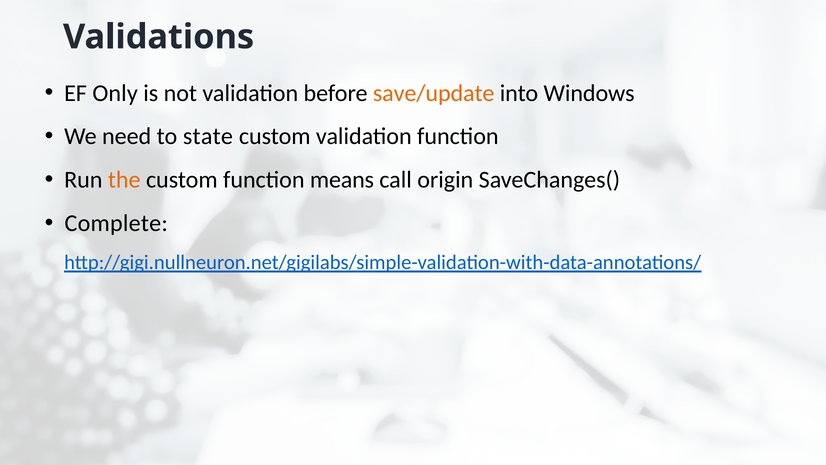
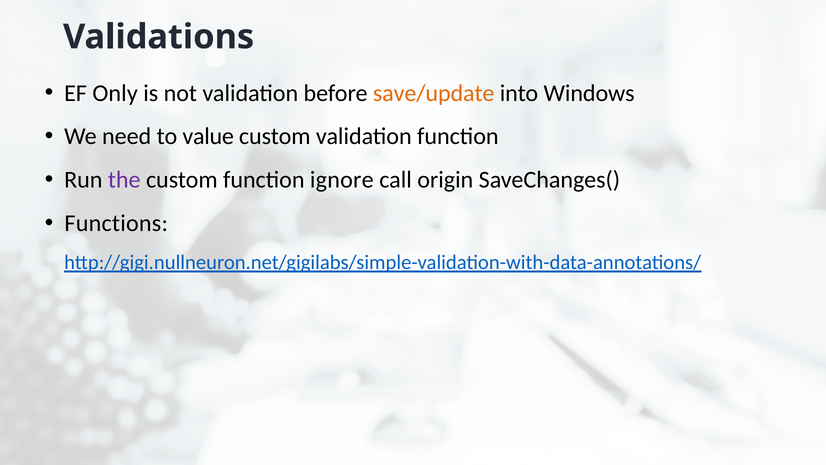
state: state -> value (208, 136)
the colour: orange -> purple (124, 180)
means: means -> ignore (342, 180)
Complete: Complete -> Functions (116, 223)
